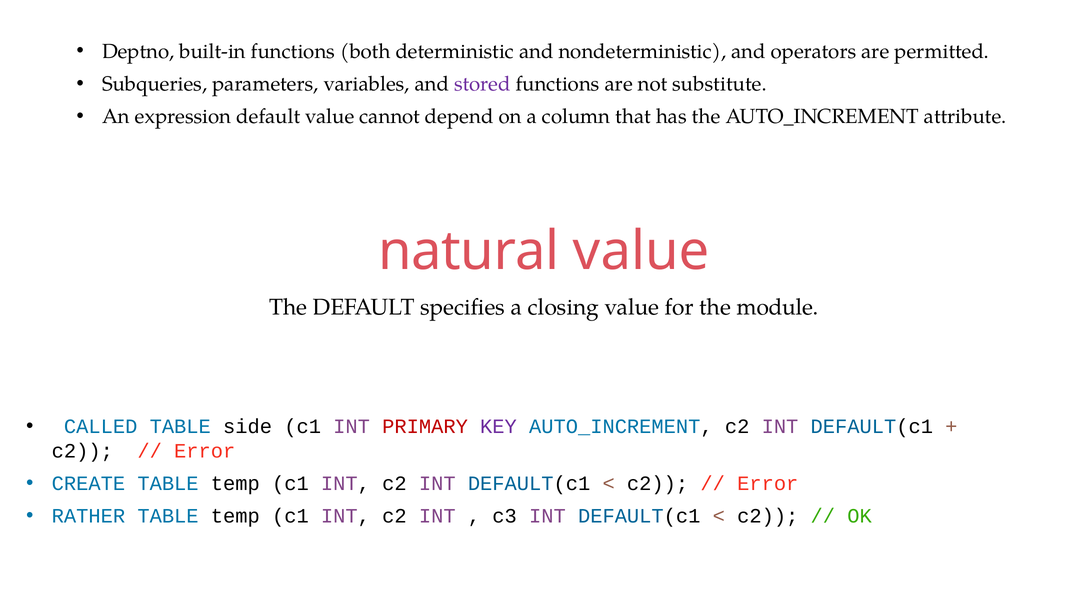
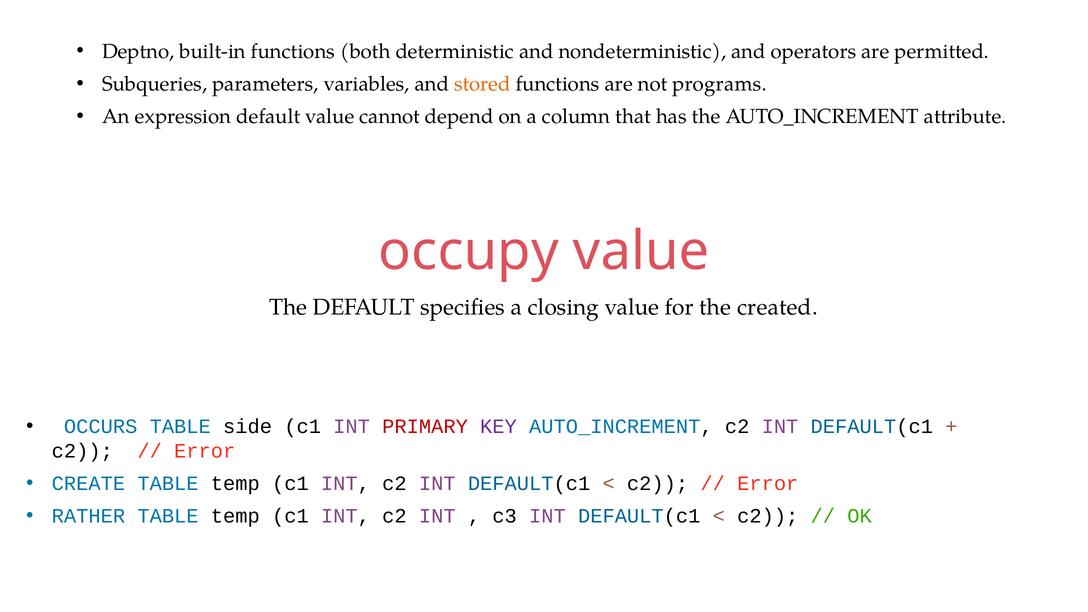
stored colour: purple -> orange (482, 84)
substitute: substitute -> programs (719, 84)
natural: natural -> occupy (469, 251)
module: module -> created (777, 307)
CALLED: CALLED -> OCCURS (101, 426)
